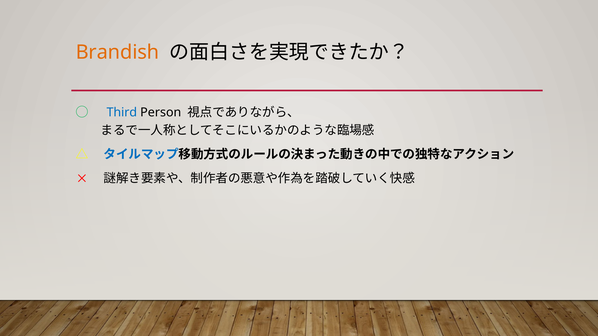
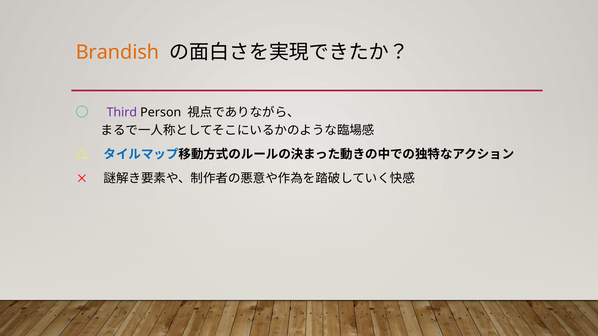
Third colour: blue -> purple (122, 112)
